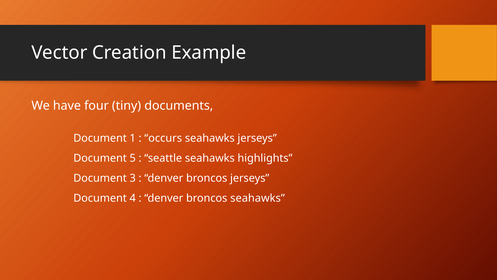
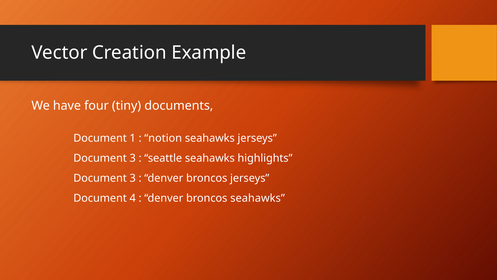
occurs: occurs -> notion (163, 138)
5: 5 -> 3 (133, 158)
